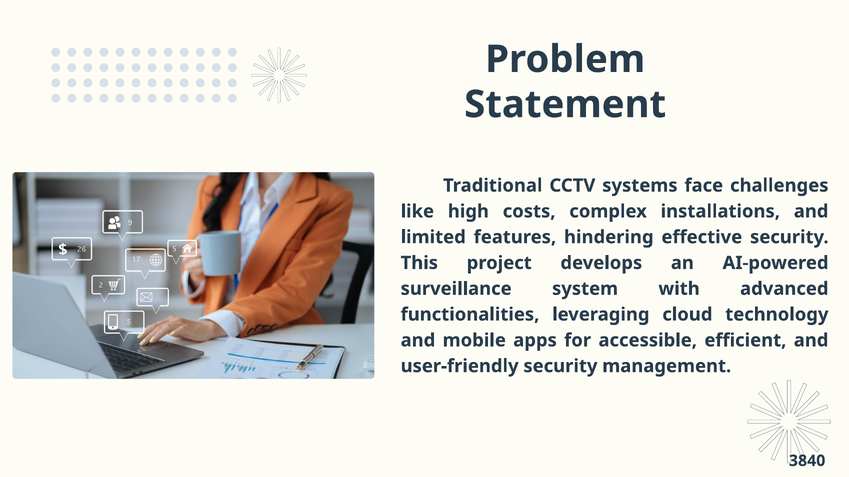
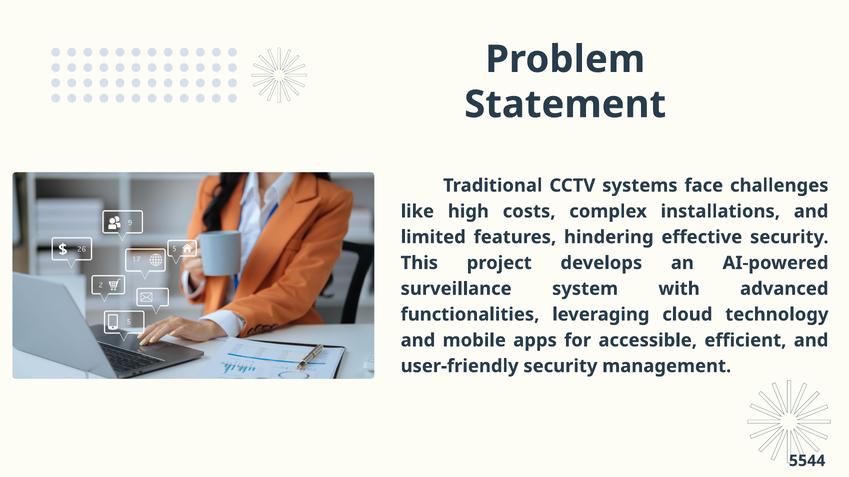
3840: 3840 -> 5544 (807, 461)
